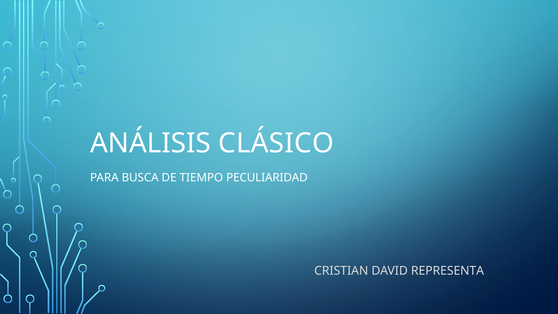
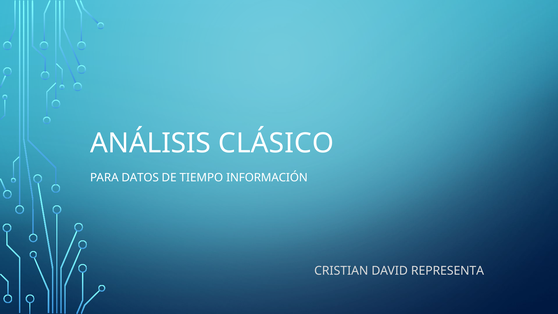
BUSCA: BUSCA -> DATOS (140, 178)
PECULIARIDAD: PECULIARIDAD -> INFORMACIÓN (267, 178)
